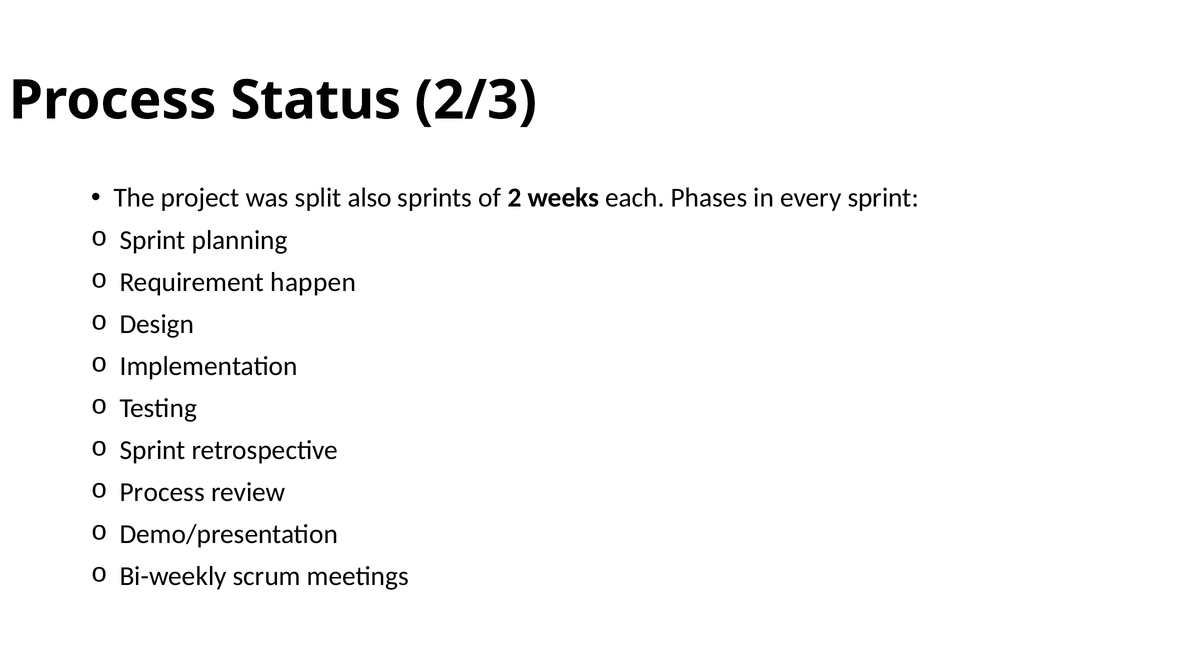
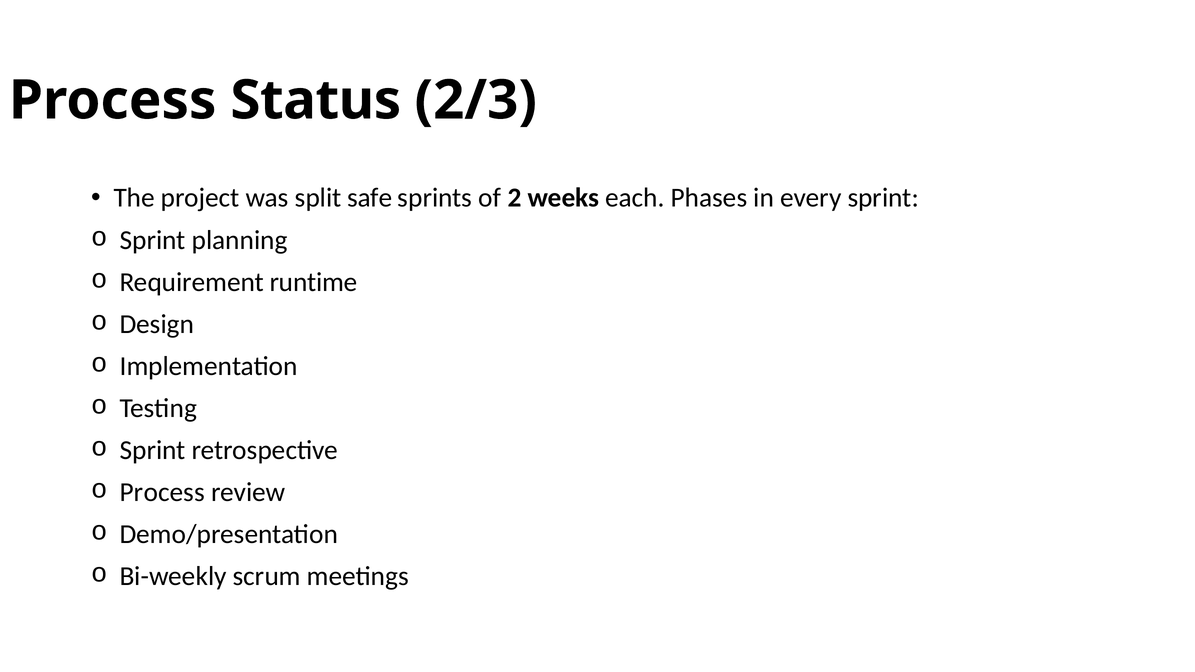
also: also -> safe (370, 198)
happen: happen -> runtime (313, 282)
